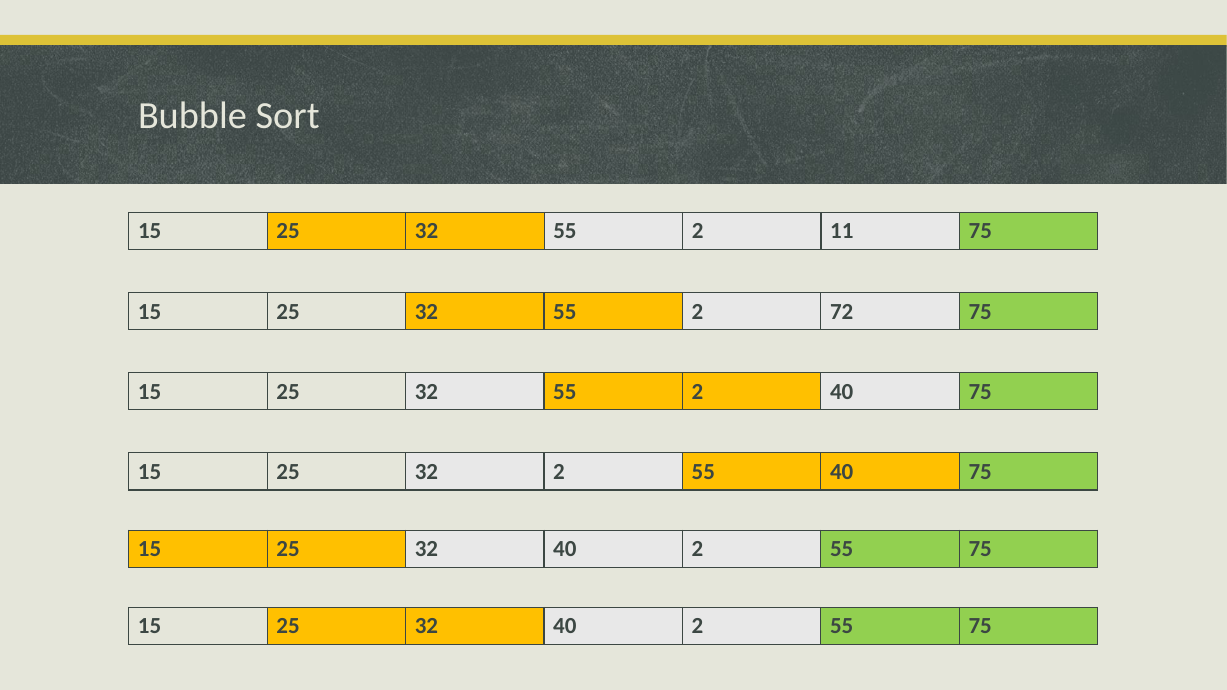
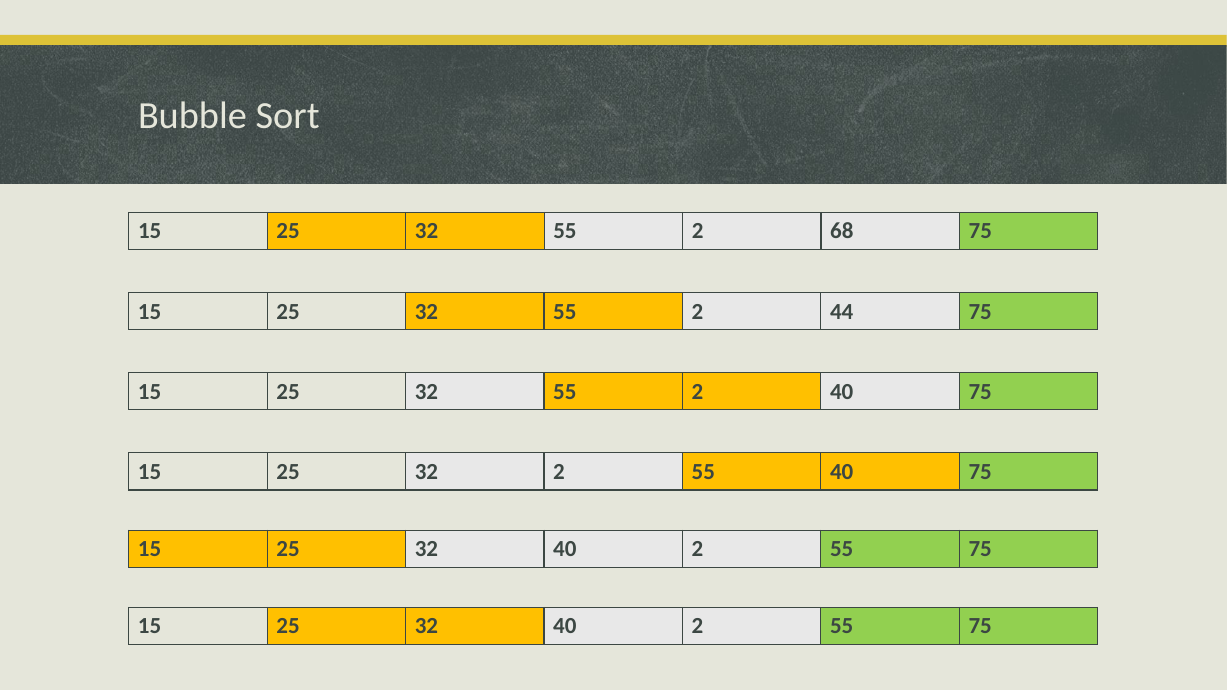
11: 11 -> 68 (842, 231)
72: 72 -> 44 (842, 312)
